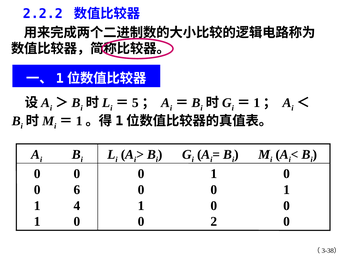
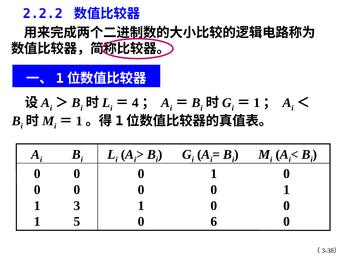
5: 5 -> 4 (135, 103)
6: 6 -> 0 (77, 190)
4: 4 -> 3 (77, 205)
0: 0 -> 5 (77, 221)
2: 2 -> 6 (214, 221)
